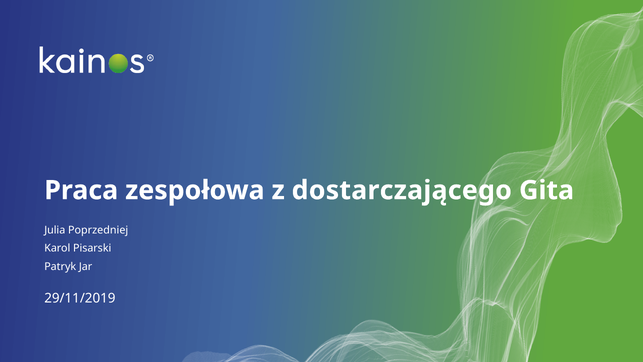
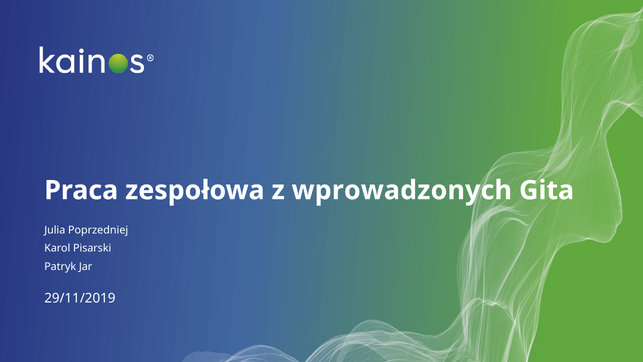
dostarczającego: dostarczającego -> wprowadzonych (402, 190)
